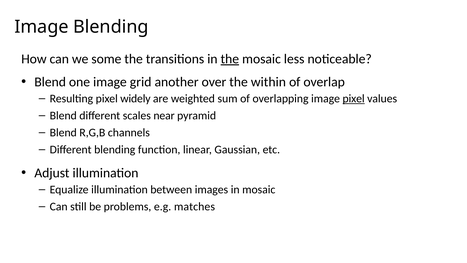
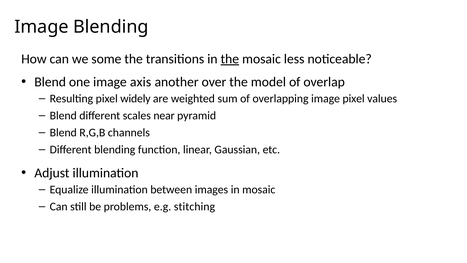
grid: grid -> axis (141, 82)
within: within -> model (268, 82)
pixel underline: present -> none (354, 99)
matches: matches -> stitching (195, 206)
